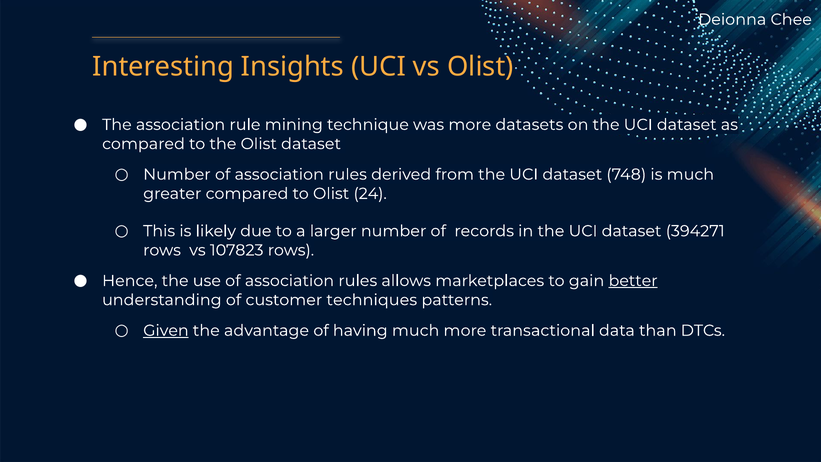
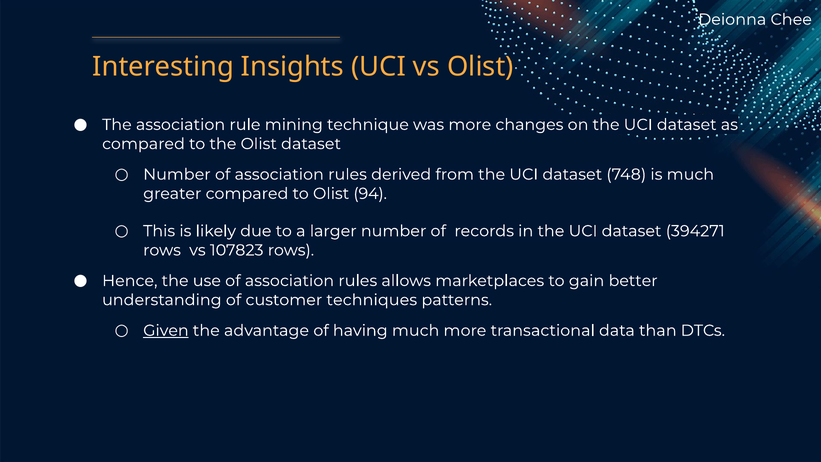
datasets: datasets -> changes (529, 125)
24: 24 -> 94 (370, 194)
better underline: present -> none (633, 281)
